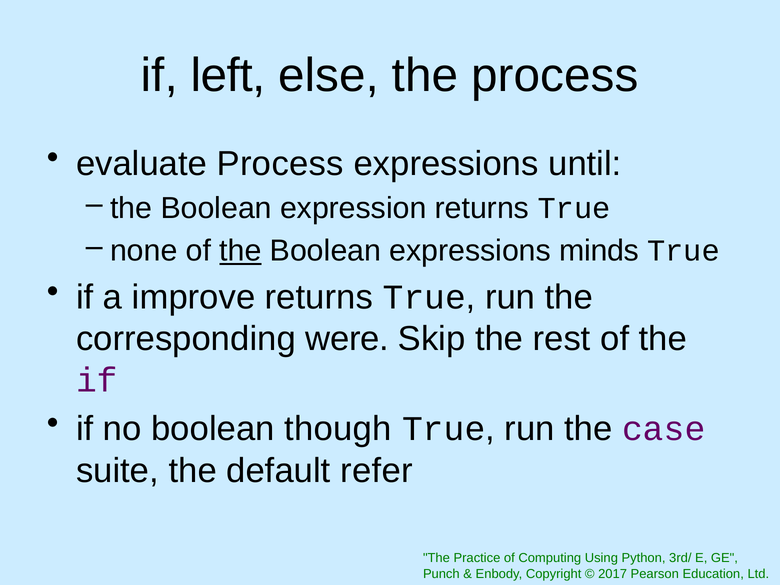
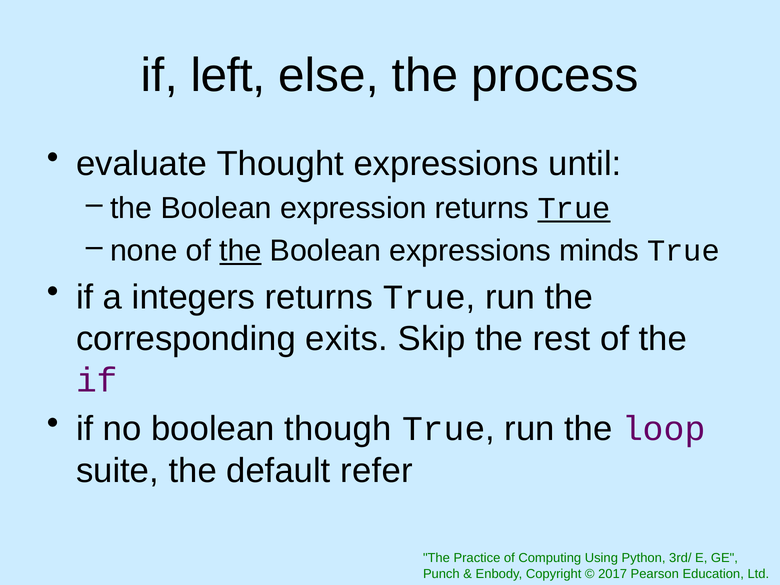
evaluate Process: Process -> Thought (280, 164)
True underline: none -> present (574, 208)
improve: improve -> integers (194, 297)
were: were -> exits (347, 339)
case: case -> loop (664, 429)
